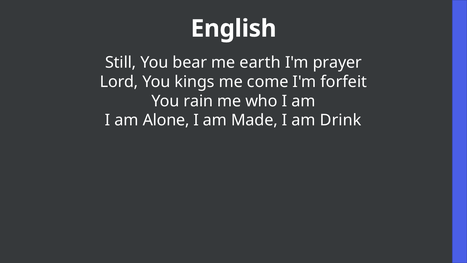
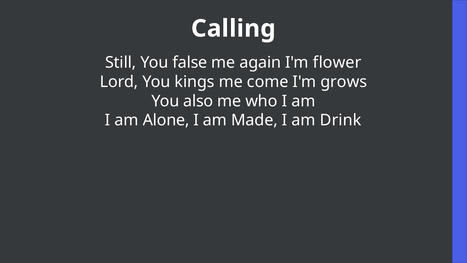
English: English -> Calling (233, 29)
bear: bear -> false (190, 62)
earth: earth -> again (260, 62)
prayer: prayer -> flower (337, 62)
forfeit: forfeit -> grows (344, 82)
rain: rain -> also (198, 101)
